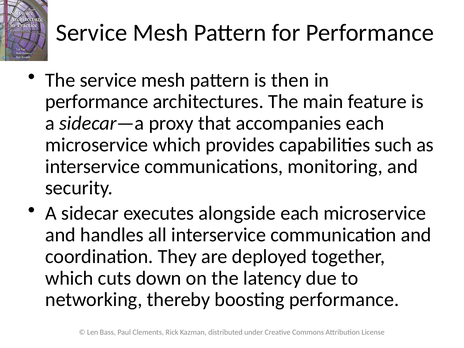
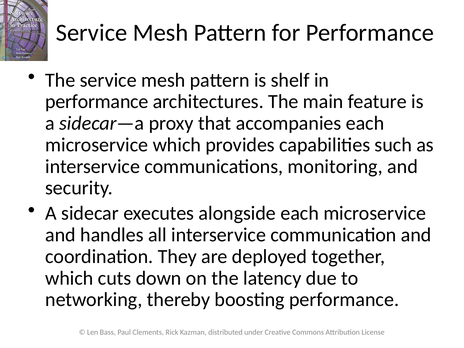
then: then -> shelf (290, 80)
